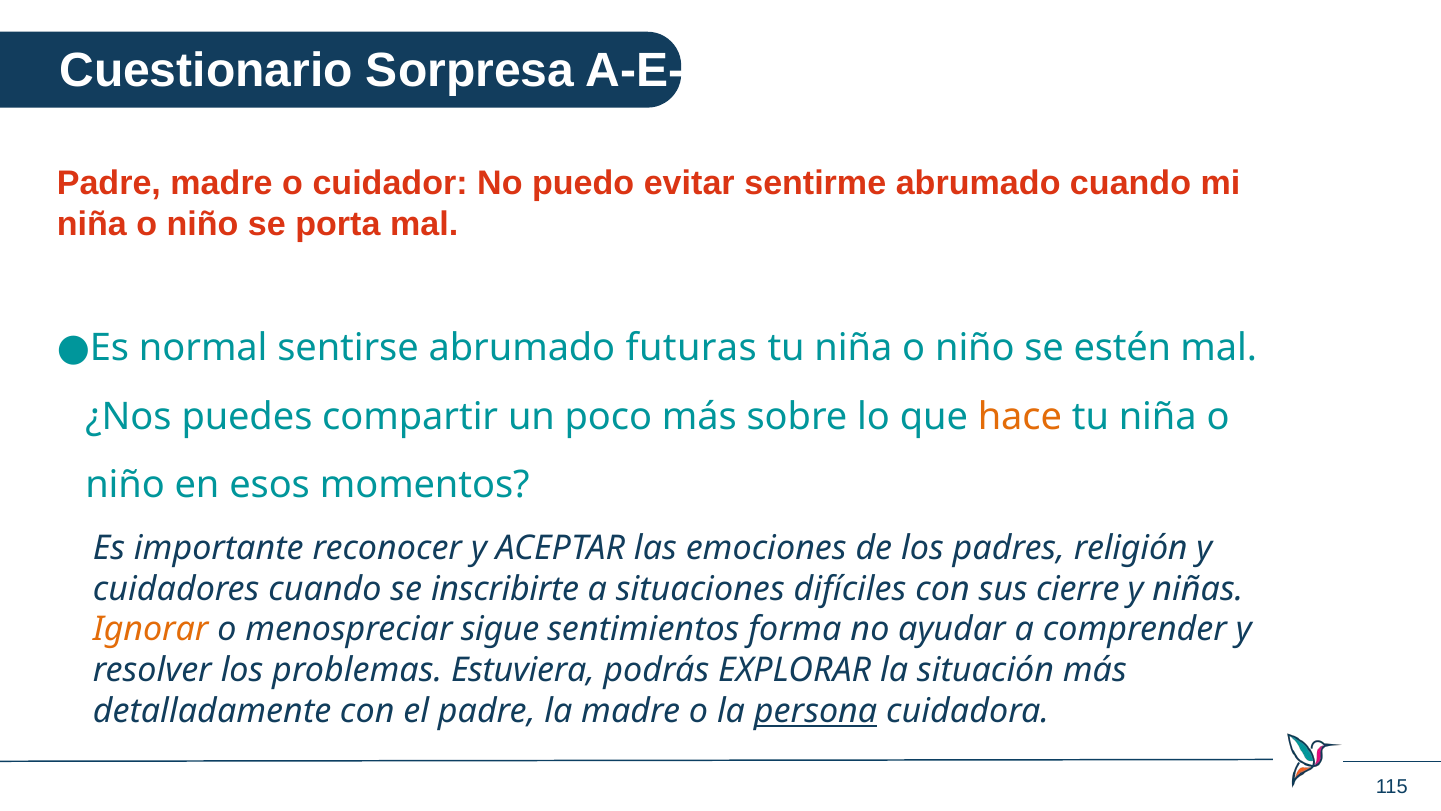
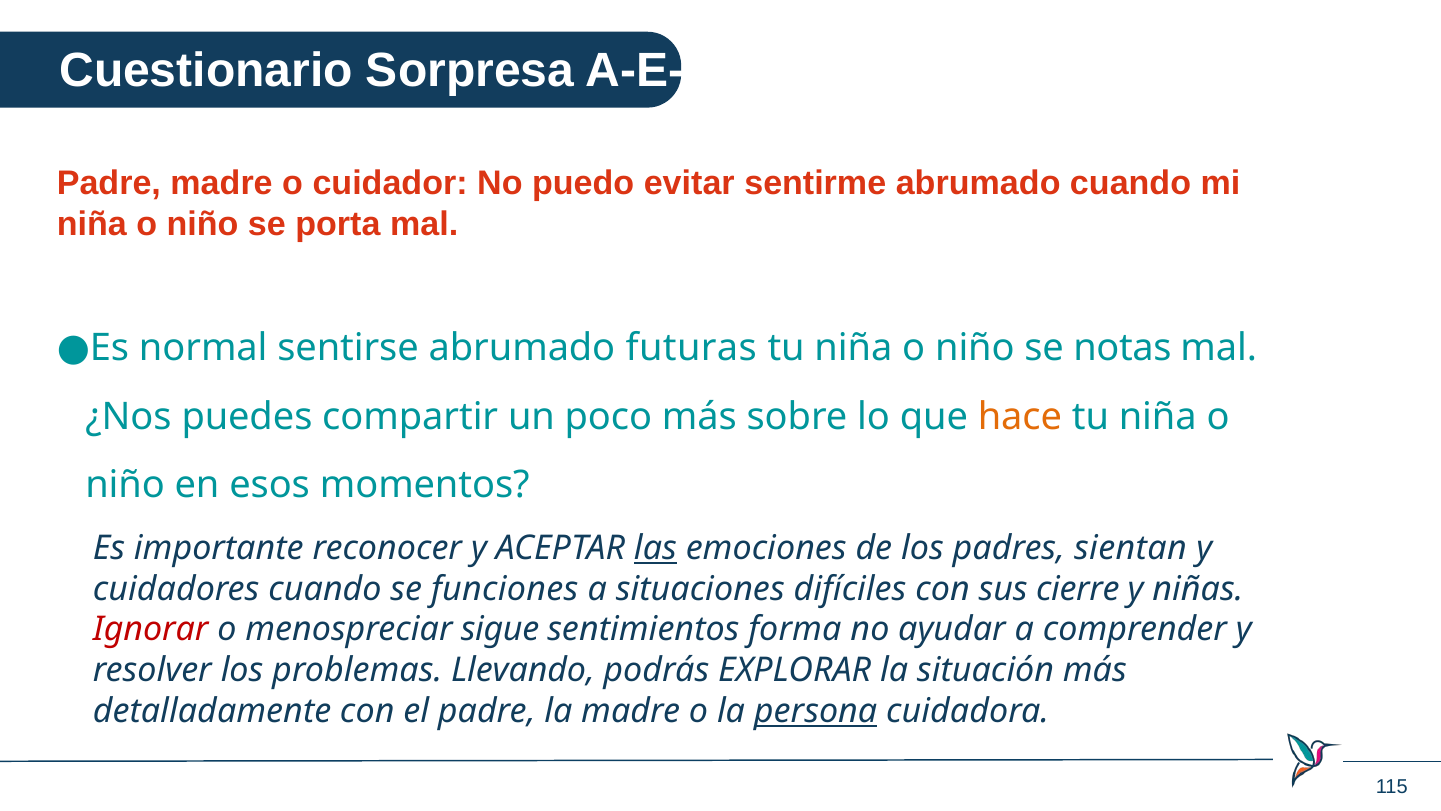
estén: estén -> notas (1122, 348)
las underline: none -> present (655, 548)
religión: religión -> sientan (1130, 548)
inscribirte: inscribirte -> funciones (505, 589)
Ignorar colour: orange -> red (151, 629)
Estuviera: Estuviera -> Llevando (523, 670)
